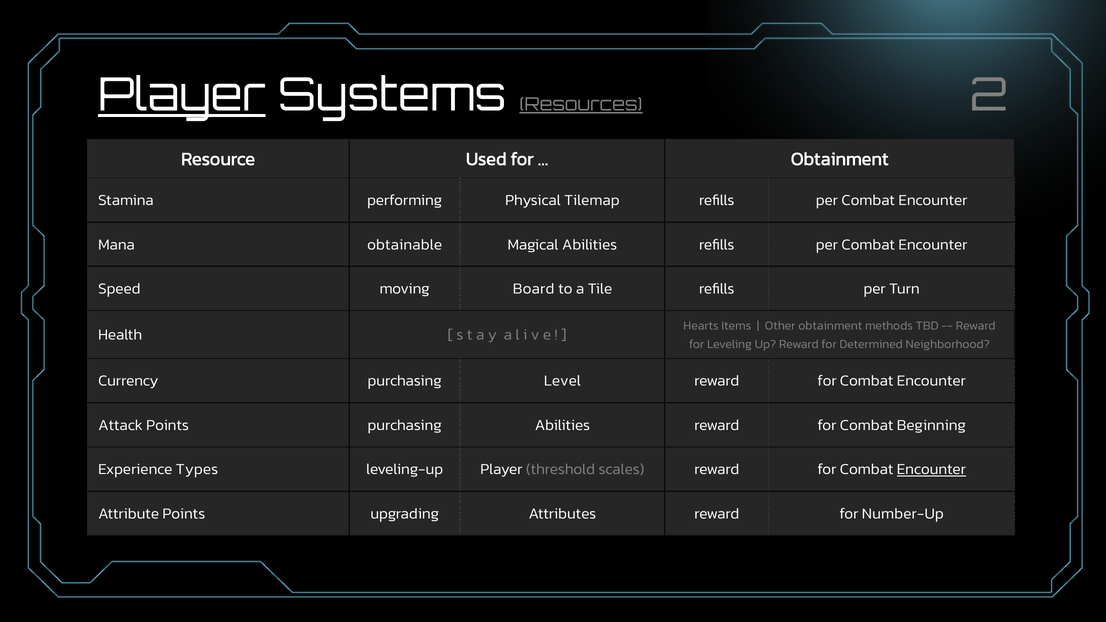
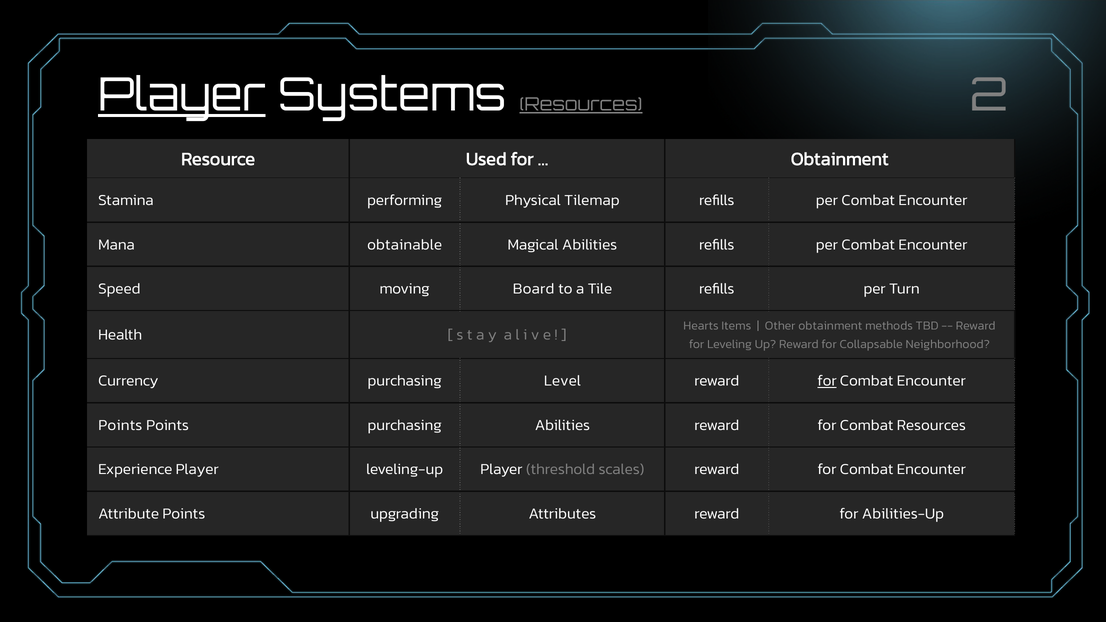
Determined: Determined -> Collapsable (871, 344)
for underline: none -> present (827, 381)
Attack: Attack -> Points (120, 425)
Combat Beginning: Beginning -> Resources (931, 425)
Experience Types: Types -> Player (197, 469)
Encounter underline: present -> none (931, 469)
Number-Up: Number-Up -> Abilities-Up (903, 514)
